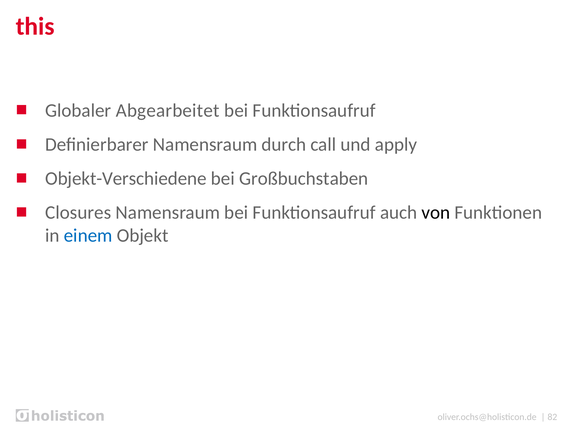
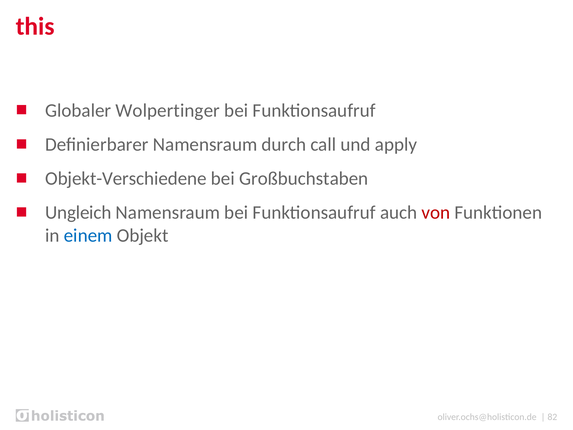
Abgearbeitet: Abgearbeitet -> Wolpertinger (168, 110)
Closures: Closures -> Ungleich (78, 212)
von colour: black -> red (436, 212)
